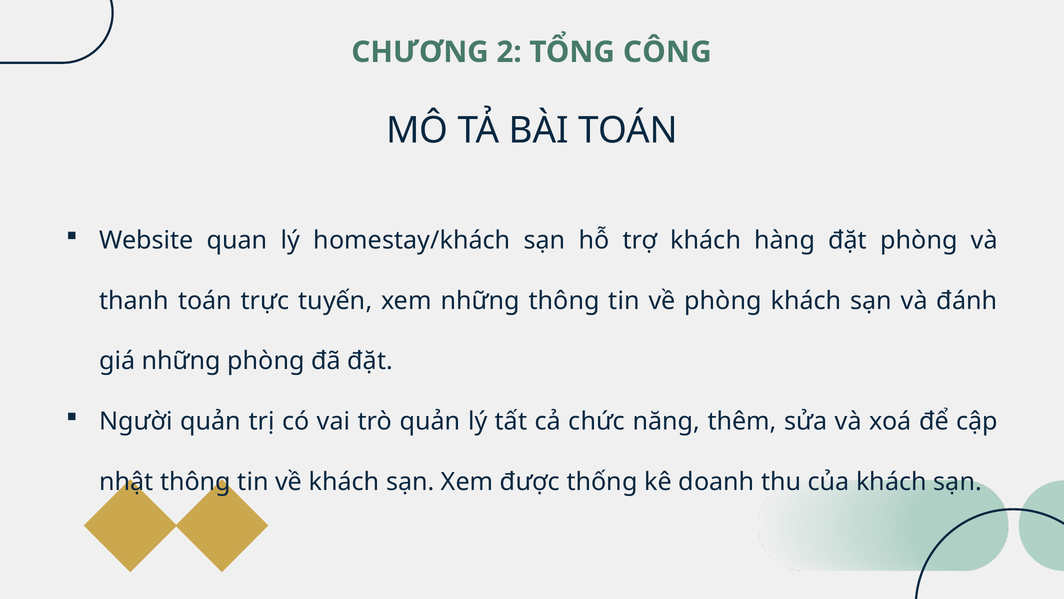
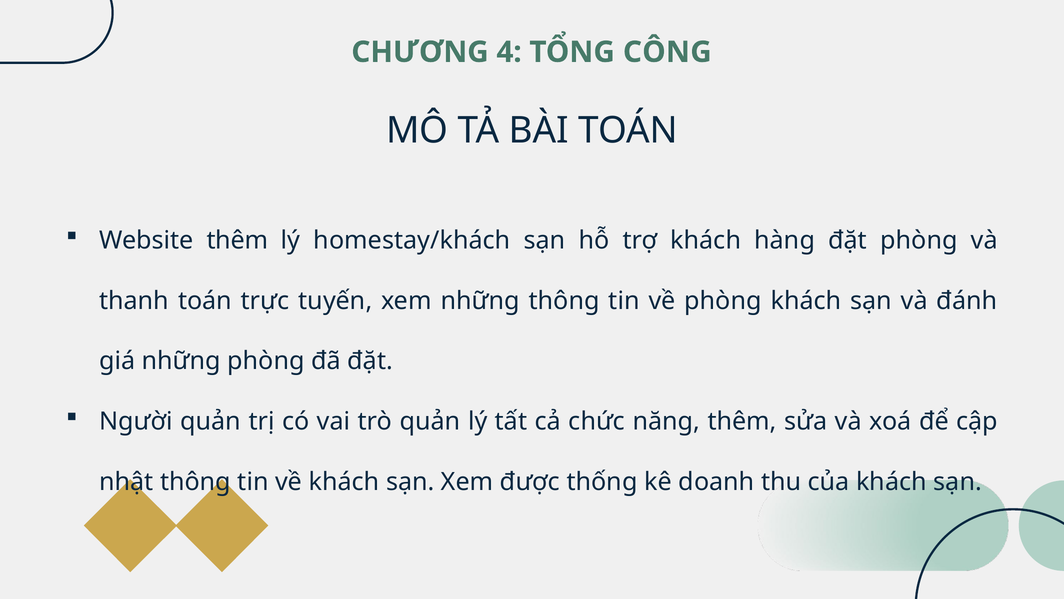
2: 2 -> 4 (509, 52)
Website quan: quan -> thêm (237, 240)
